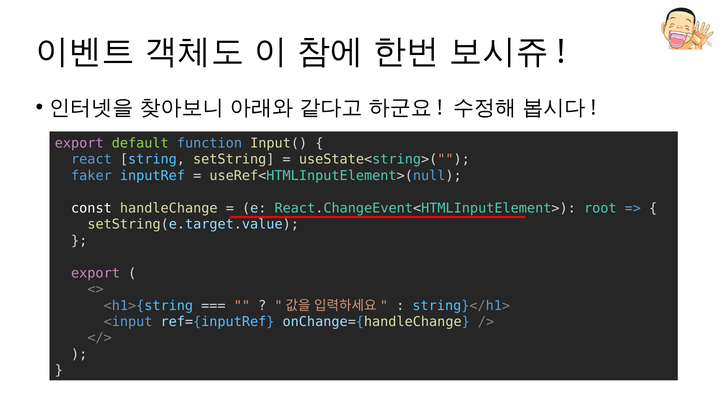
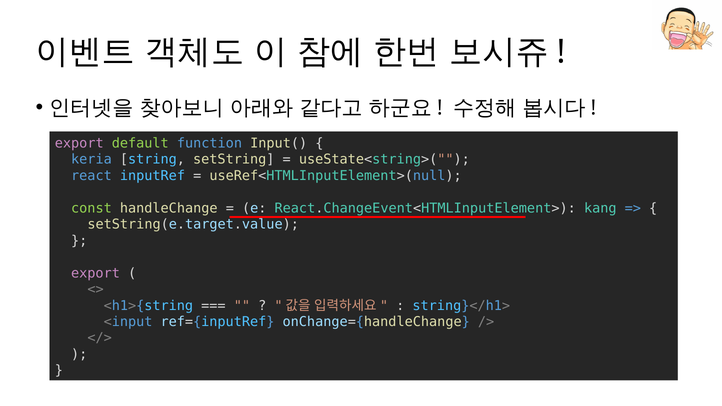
react: react -> keria (91, 159)
faker: faker -> react (91, 176)
const colour: white -> light green (91, 208)
root: root -> kang (600, 208)
